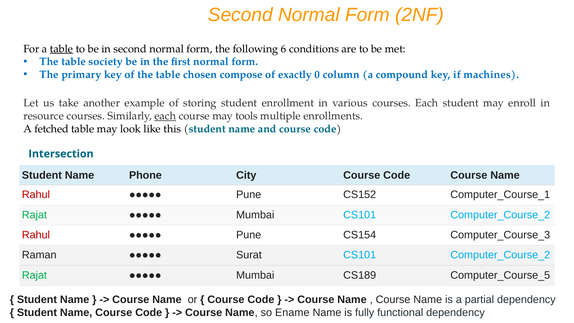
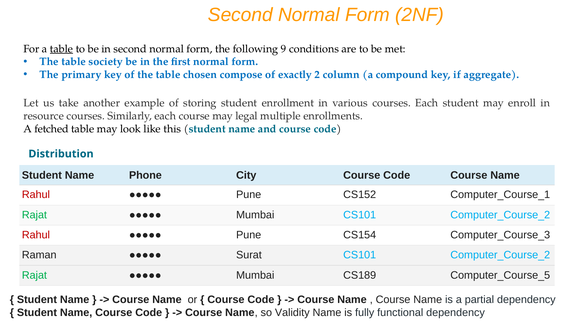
6: 6 -> 9 (284, 49)
0: 0 -> 2 (317, 75)
machines: machines -> aggregate (491, 75)
each underline: present -> none (165, 116)
tools: tools -> legal (247, 116)
Intersection: Intersection -> Distribution (61, 154)
Ename: Ename -> Validity (292, 313)
